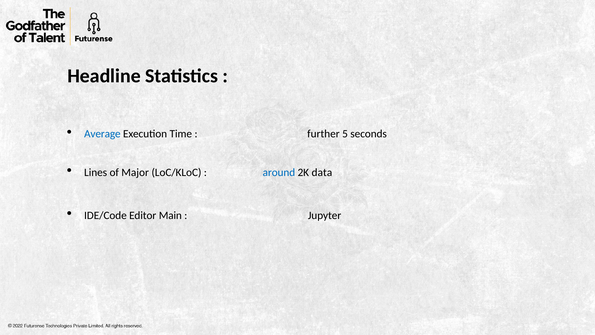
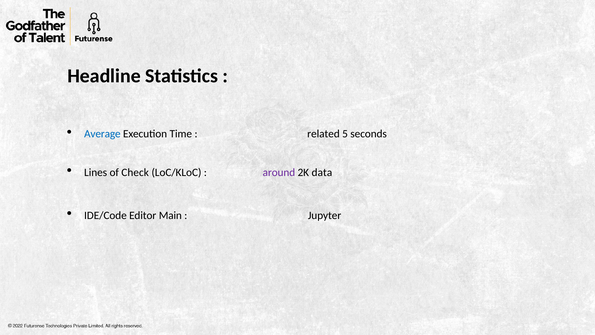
further: further -> related (323, 134)
Major: Major -> Check (135, 172)
around colour: blue -> purple (279, 172)
